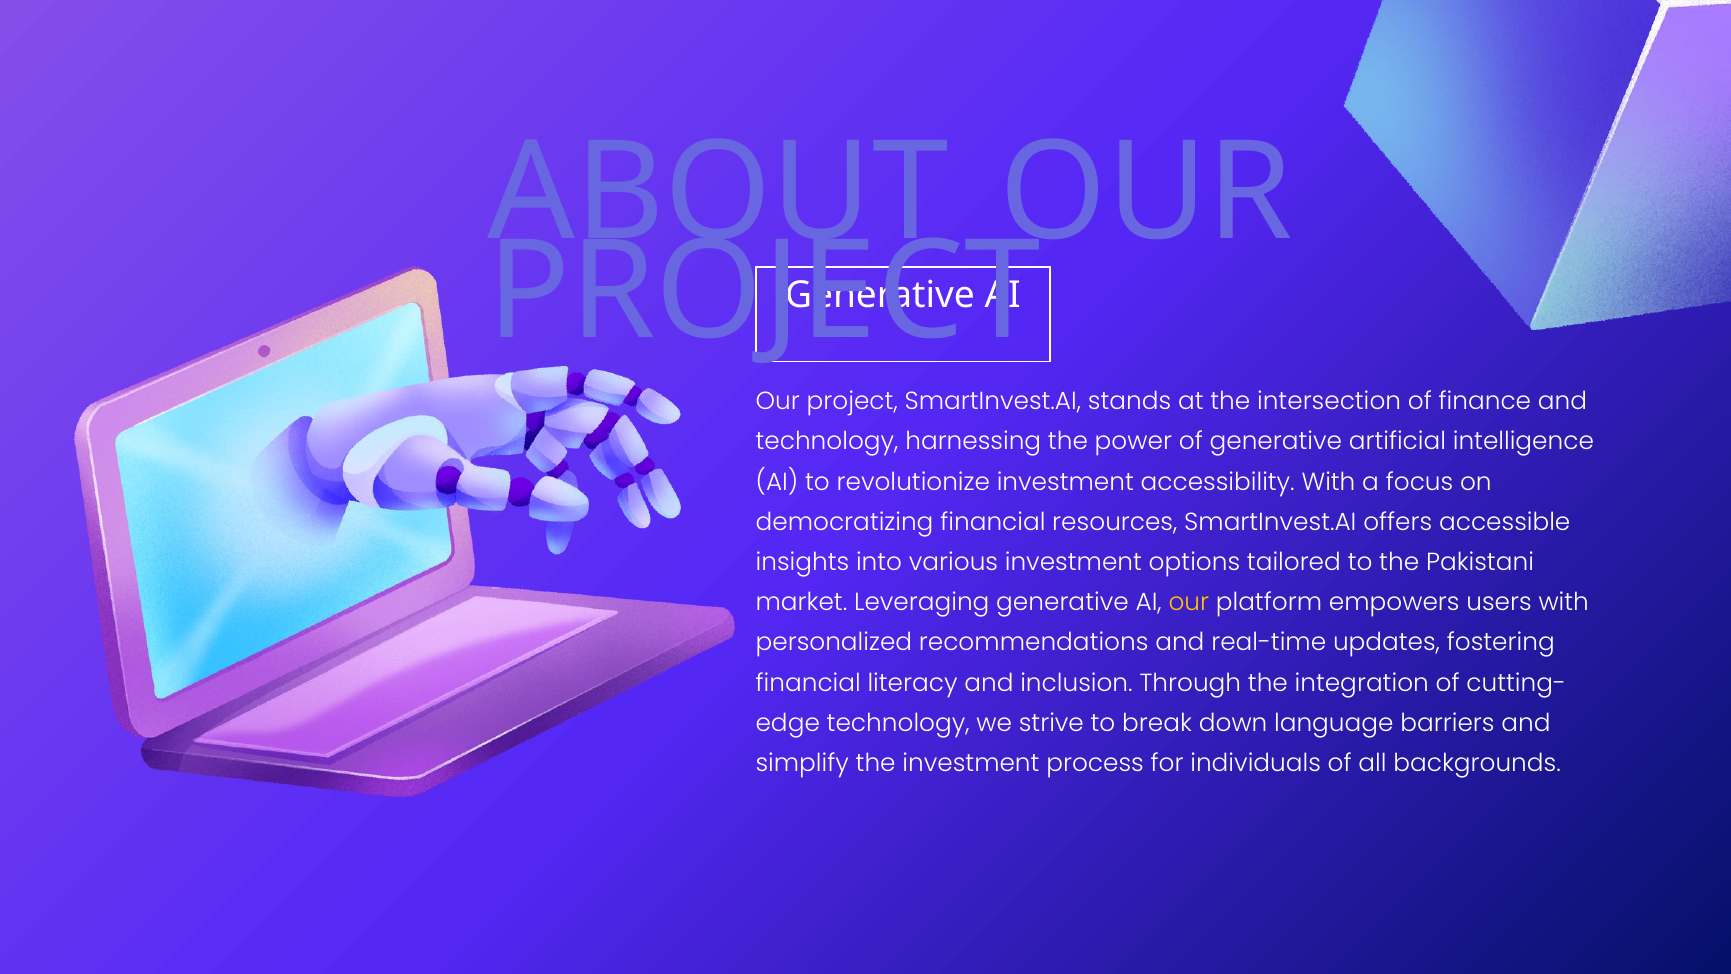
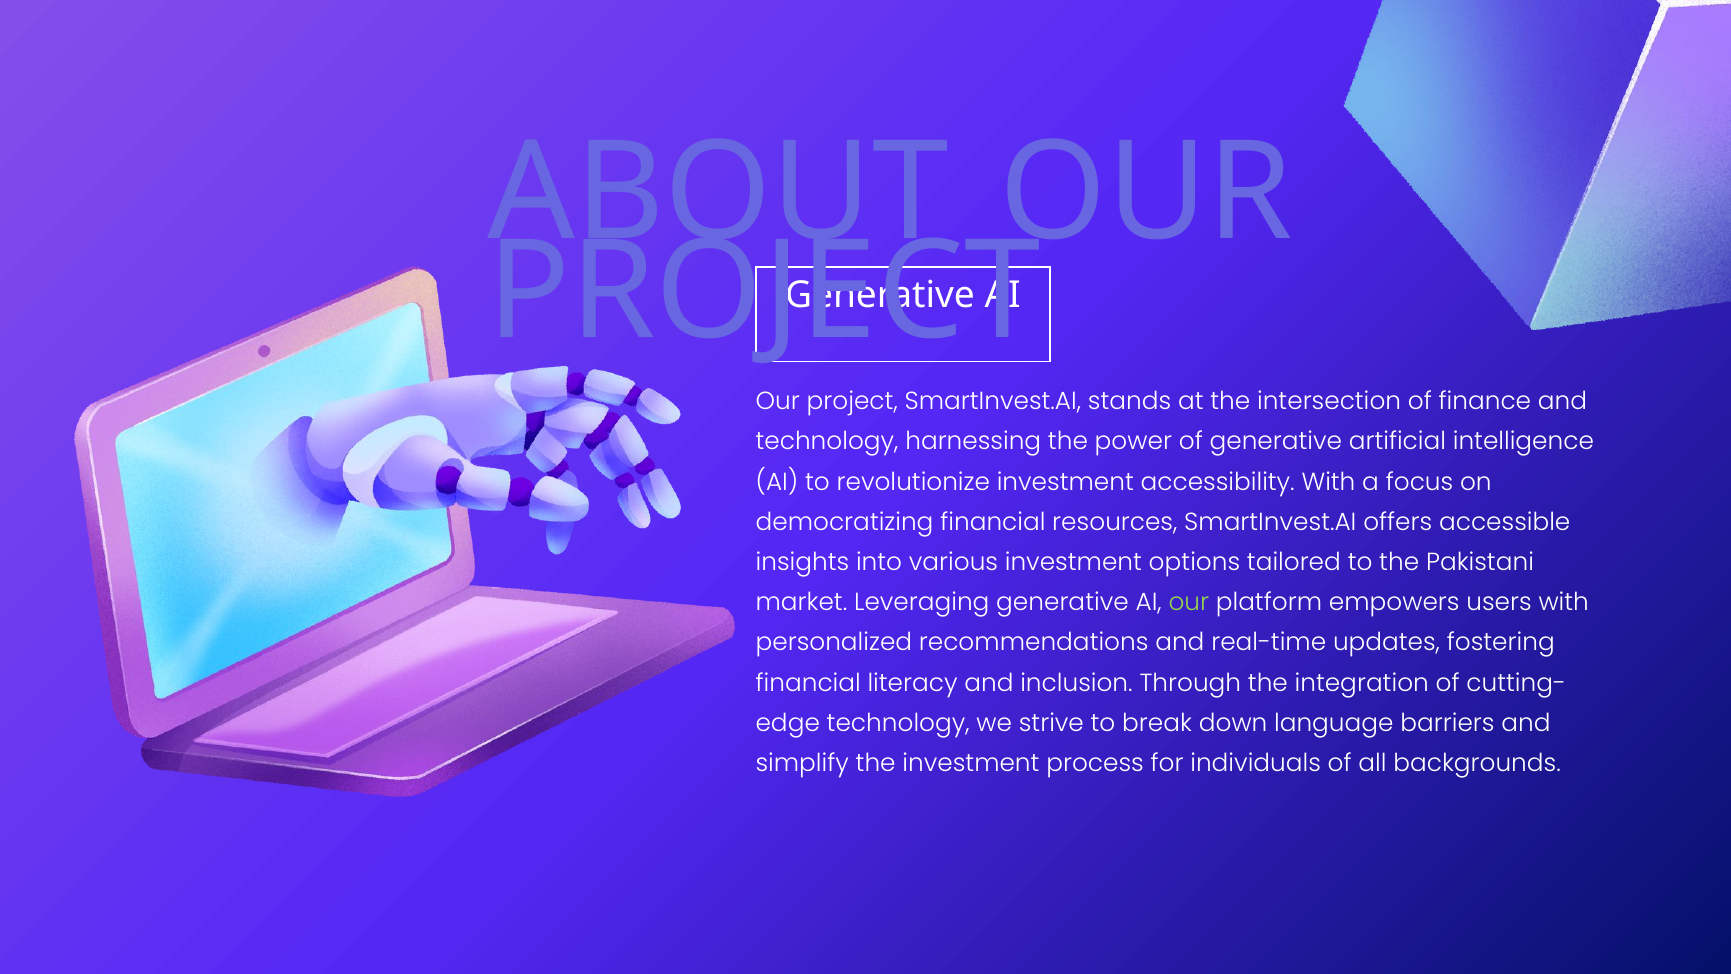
our colour: yellow -> light green (1189, 602)
